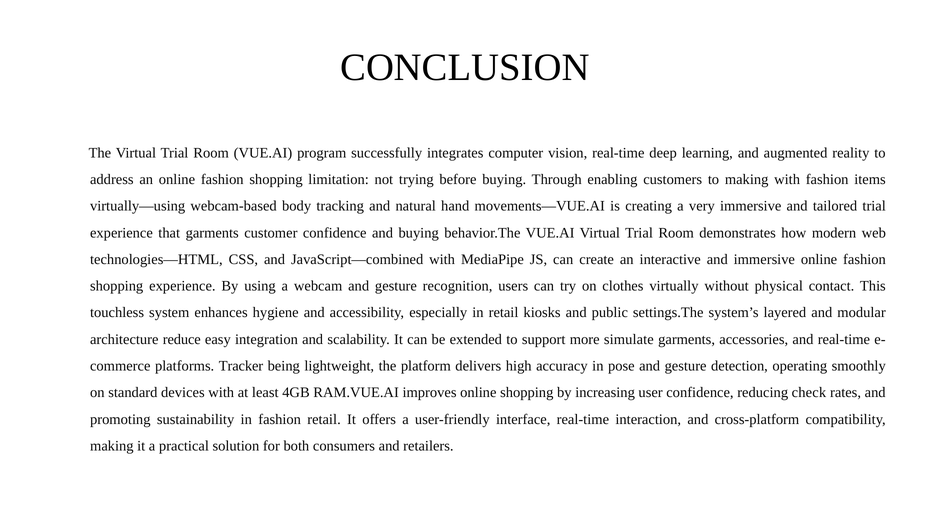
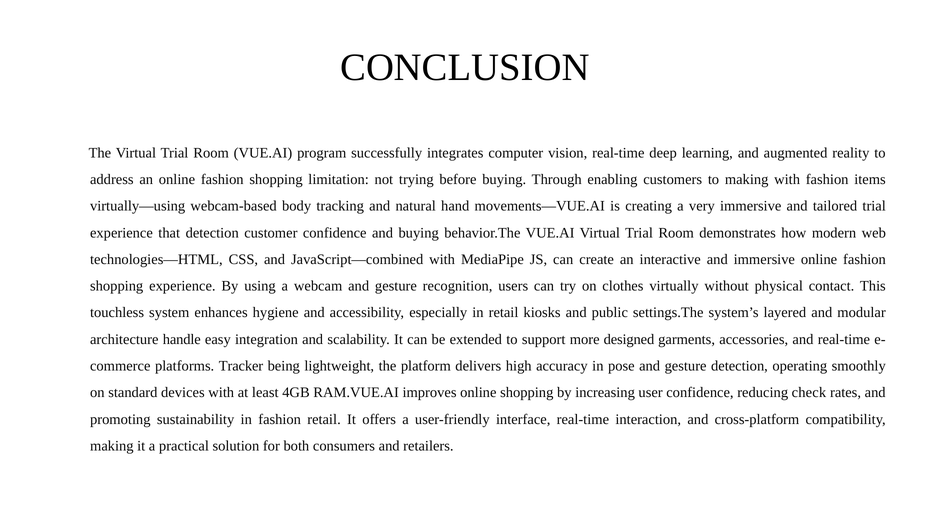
that garments: garments -> detection (212, 233)
reduce: reduce -> handle (182, 339)
simulate: simulate -> designed (629, 339)
